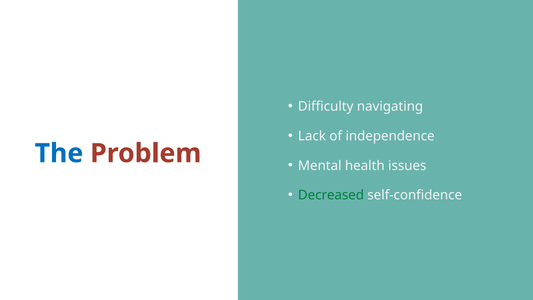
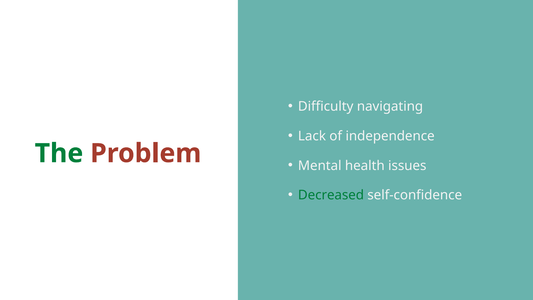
The colour: blue -> green (59, 153)
